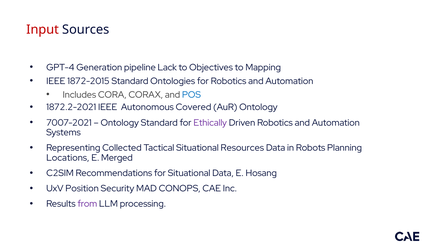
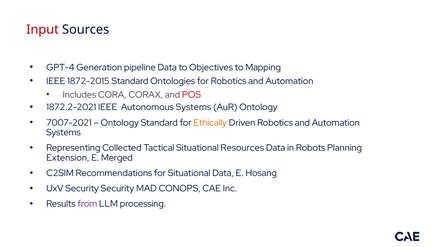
pipeline Lack: Lack -> Data (167, 67)
POS colour: blue -> red (191, 95)
Autonomous Covered: Covered -> Systems (193, 107)
Ethically colour: purple -> orange (210, 123)
Locations: Locations -> Extension (68, 158)
UxV Position: Position -> Security (82, 189)
